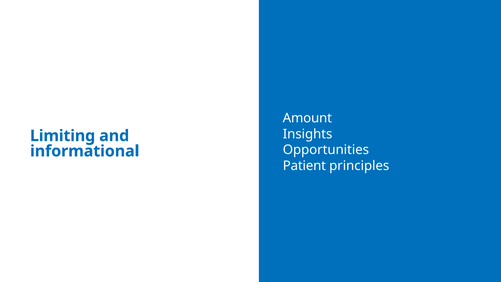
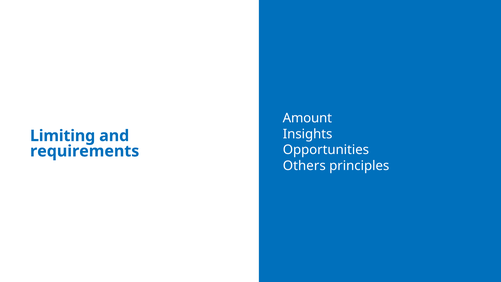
informational: informational -> requirements (85, 151)
Patient: Patient -> Others (304, 166)
